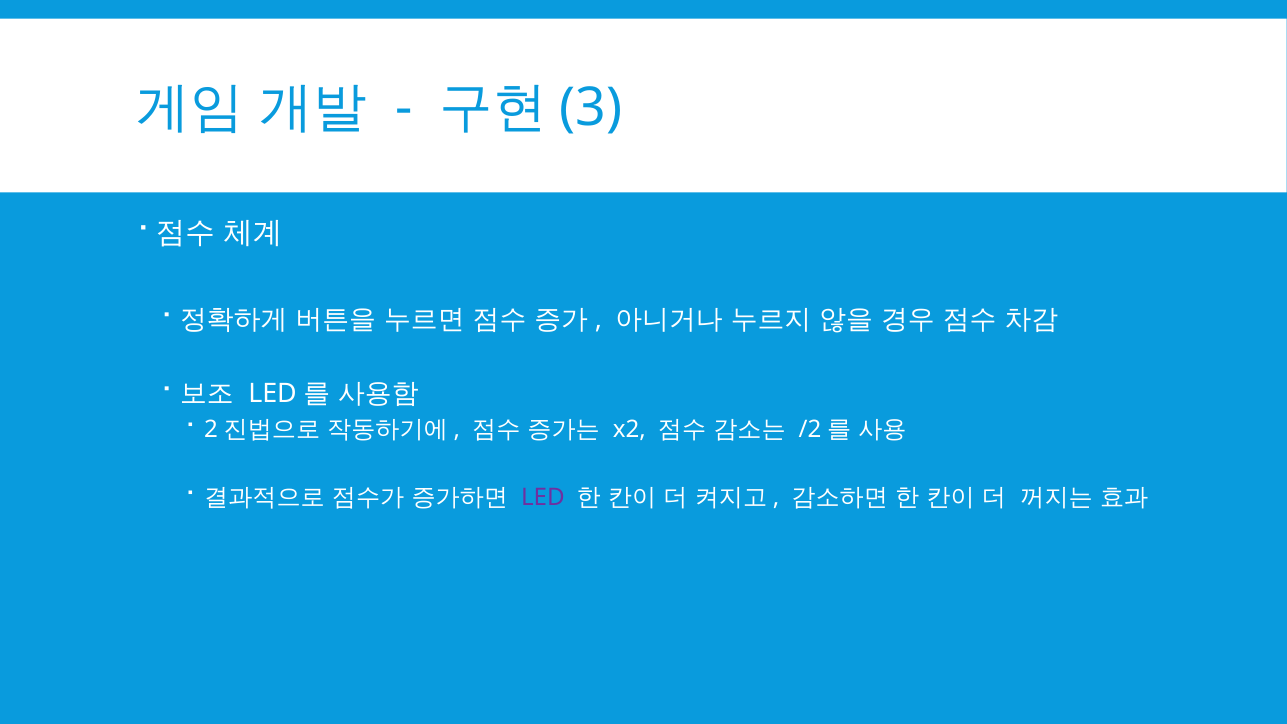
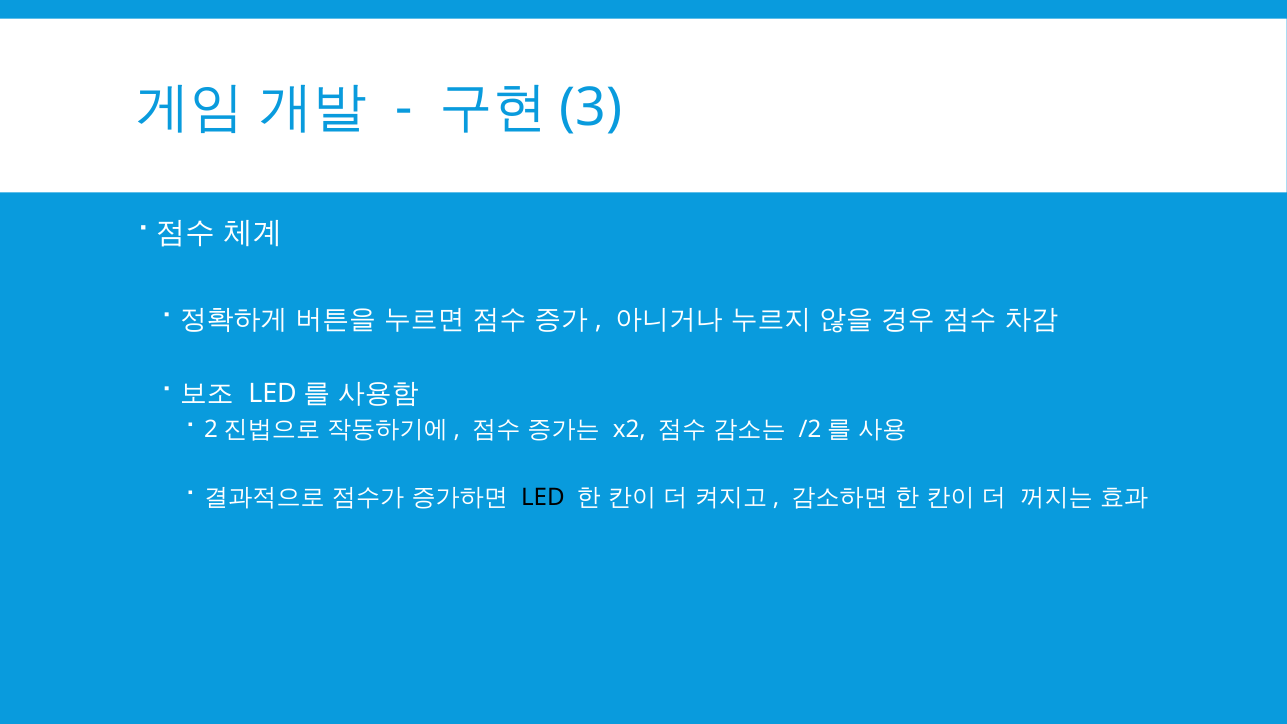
LED colour: purple -> black (543, 497)
